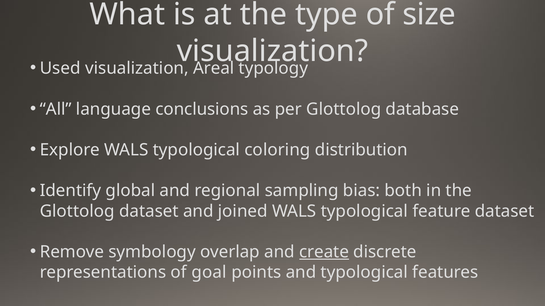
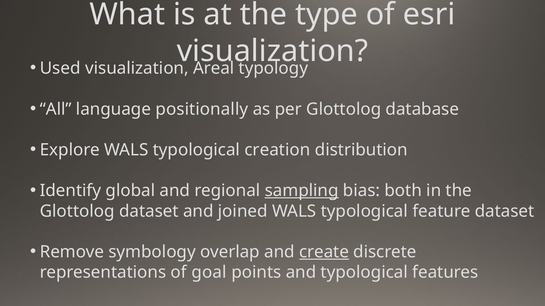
size: size -> esri (429, 14)
conclusions: conclusions -> positionally (202, 109)
coloring: coloring -> creation (277, 150)
sampling underline: none -> present (302, 191)
